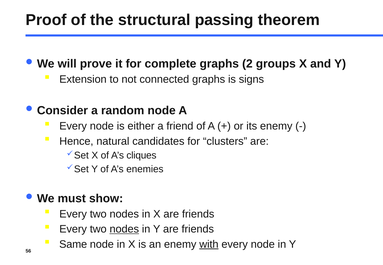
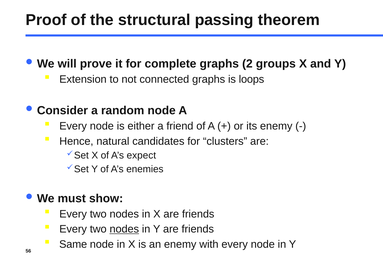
signs: signs -> loops (251, 79)
cliques: cliques -> expect (141, 156)
with underline: present -> none (209, 244)
